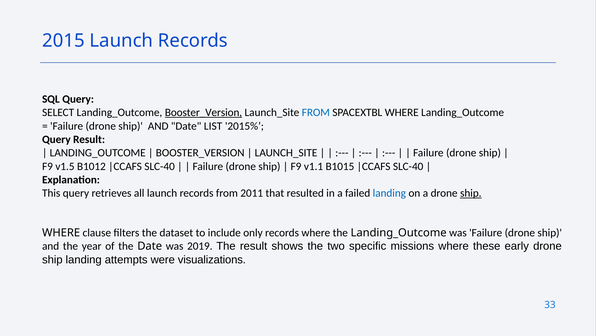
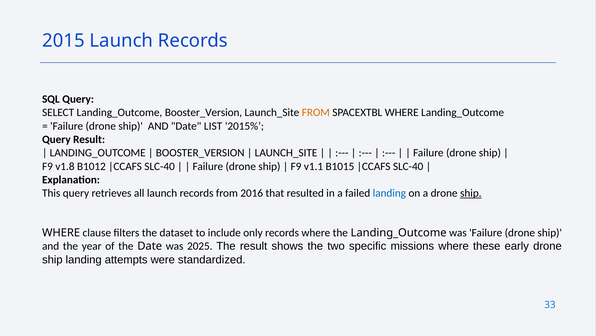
Booster_Version underline: present -> none (203, 112)
FROM colour: blue -> orange (316, 112)
v1.5: v1.5 -> v1.8 (65, 166)
2011: 2011 -> 2016 (252, 193)
2019: 2019 -> 2025 (200, 246)
visualizations: visualizations -> standardized (212, 259)
